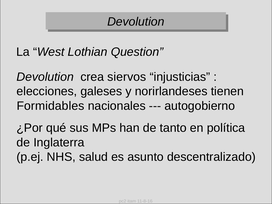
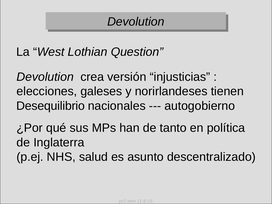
siervos: siervos -> versión (127, 77)
Formidables: Formidables -> Desequilibrio (51, 106)
